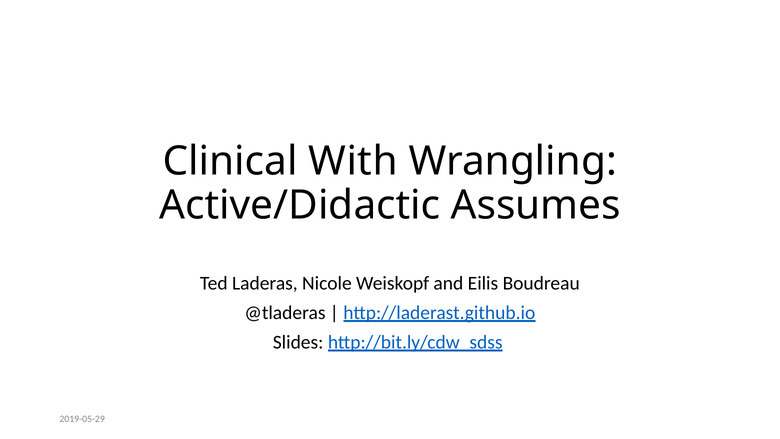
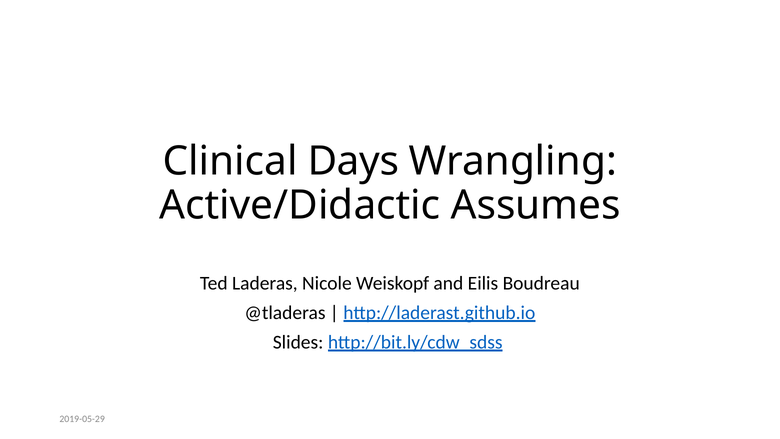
With: With -> Days (353, 161)
